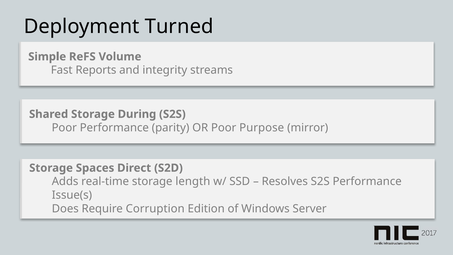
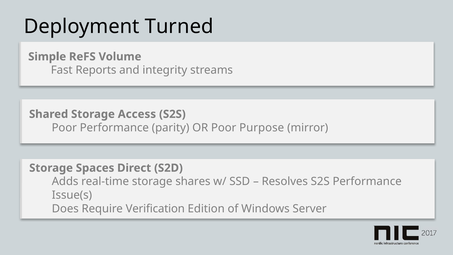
During: During -> Access (137, 114)
length: length -> shares (193, 181)
Corruption: Corruption -> Verification (155, 209)
